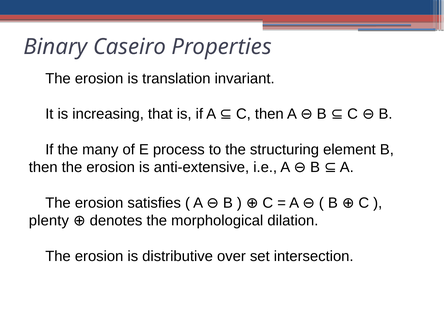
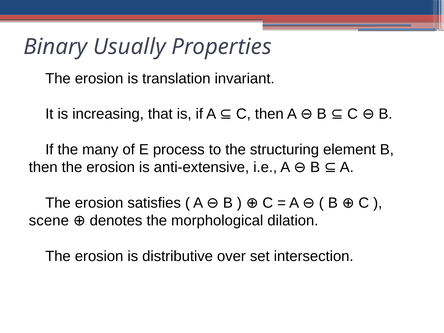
Caseiro: Caseiro -> Usually (129, 47)
plenty: plenty -> scene (49, 221)
